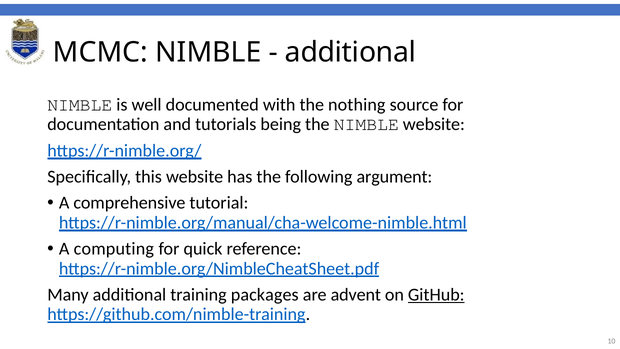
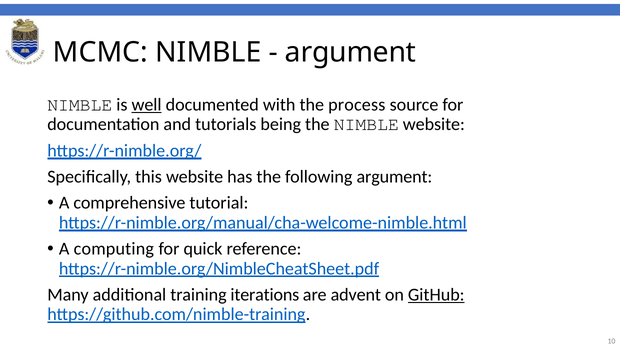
additional: additional -> argument (351, 52)
well underline: none -> present (147, 105)
nothing: nothing -> process (357, 105)
packages: packages -> iterations (265, 294)
